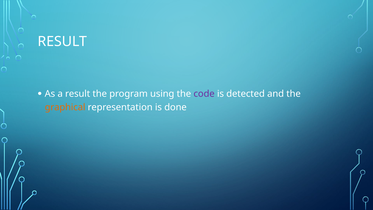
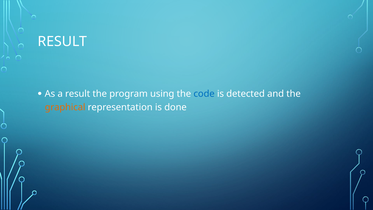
code colour: purple -> blue (204, 94)
